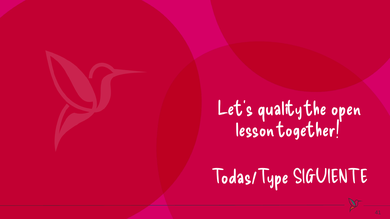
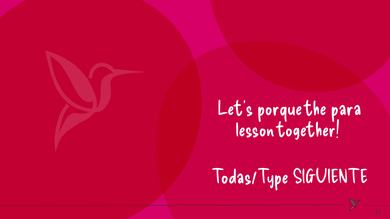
quality: quality -> porque (280, 109)
open: open -> para (346, 109)
